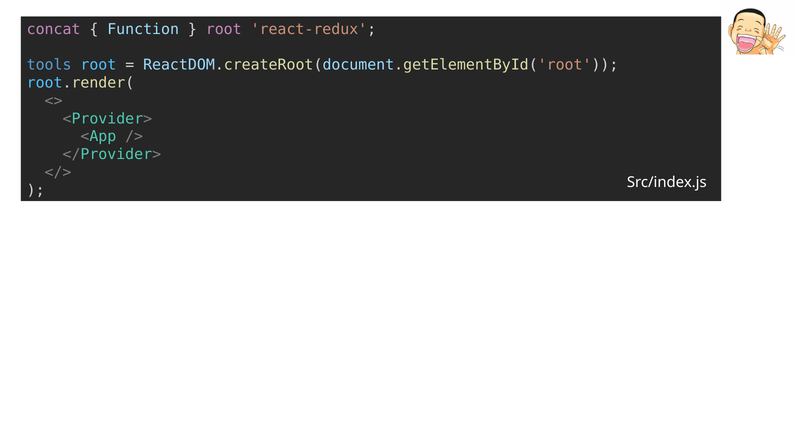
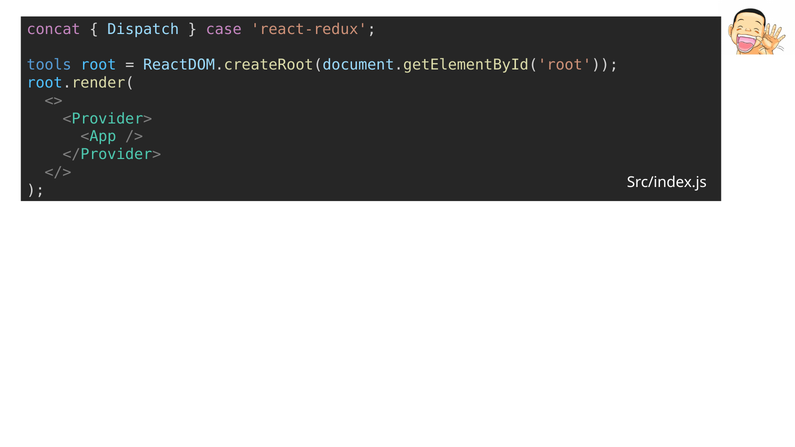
Function: Function -> Dispatch (143, 29)
root: root -> case (224, 29)
